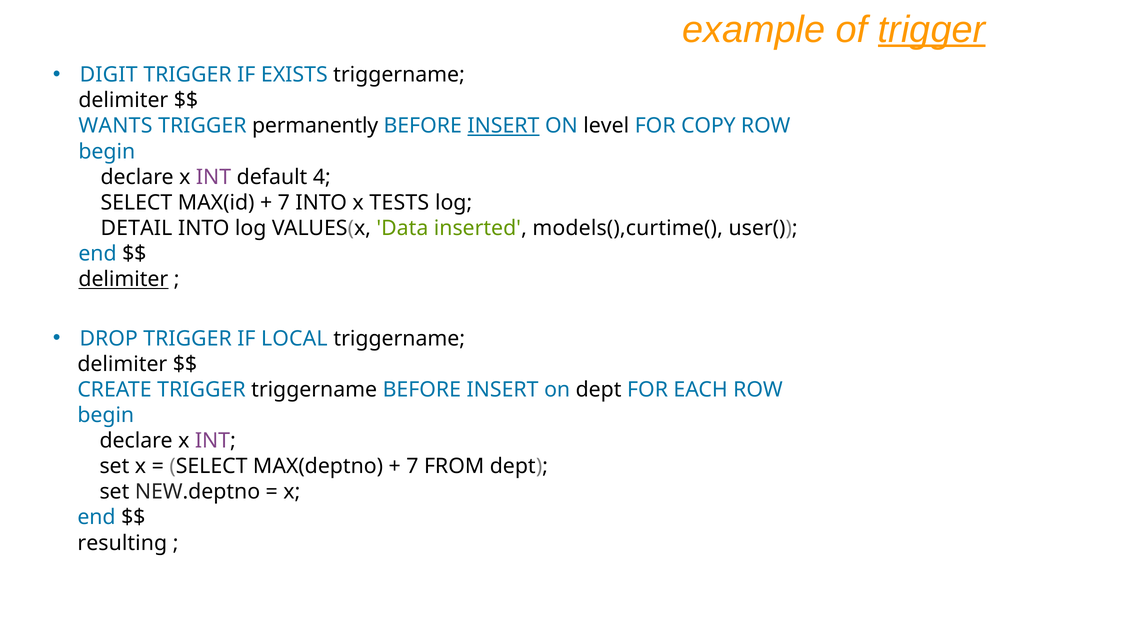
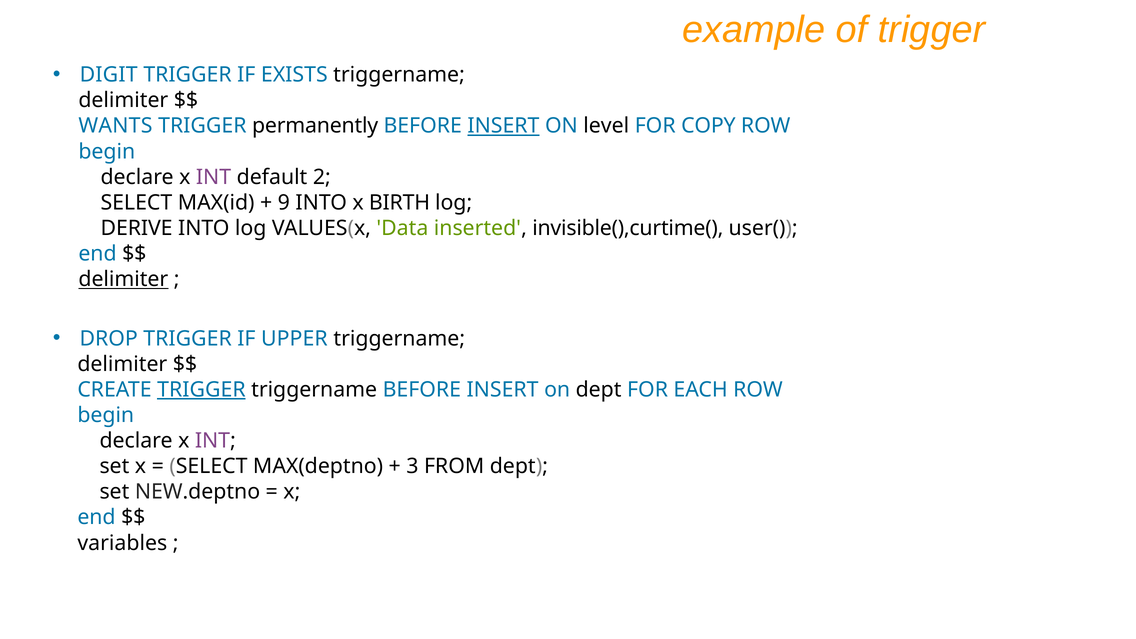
trigger underline: present -> none (932, 30)
4: 4 -> 2 (322, 177)
7: 7 -> 9 (284, 203)
TESTS: TESTS -> BIRTH (400, 203)
DETAIL: DETAIL -> DERIVE (137, 228)
models(),curtime(: models(),curtime( -> invisible(),curtime( (628, 228)
LOCAL: LOCAL -> UPPER (294, 338)
TRIGGER underline: none -> present (201, 390)
7: 7 -> 3 (412, 466)
resulting: resulting -> variables (122, 543)
